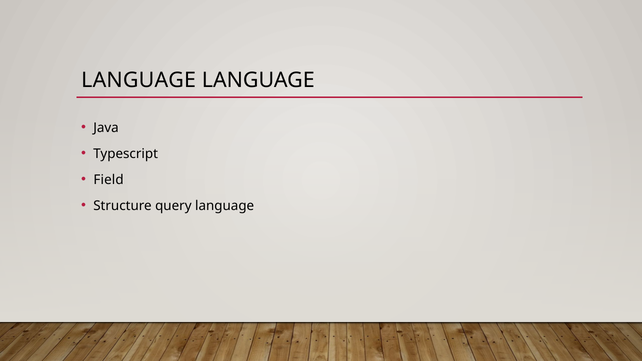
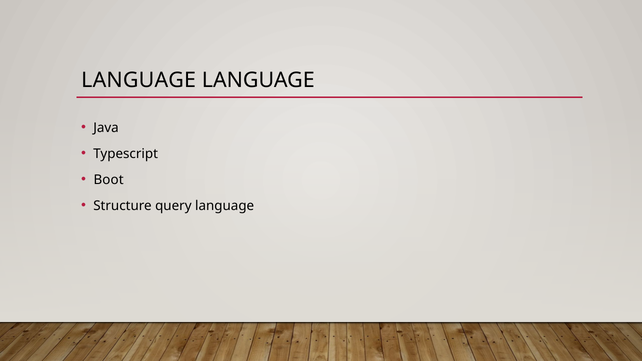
Field: Field -> Boot (109, 180)
